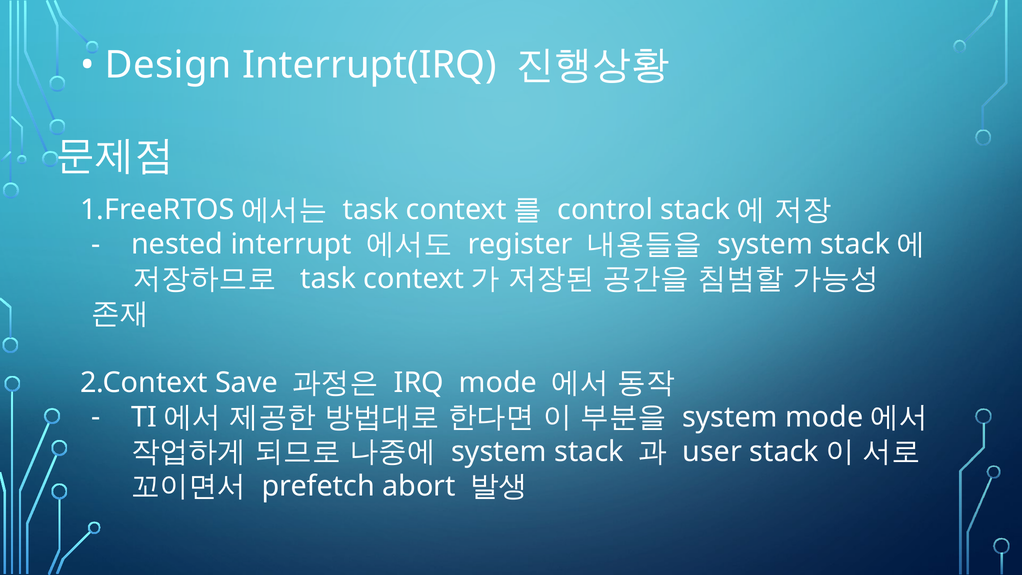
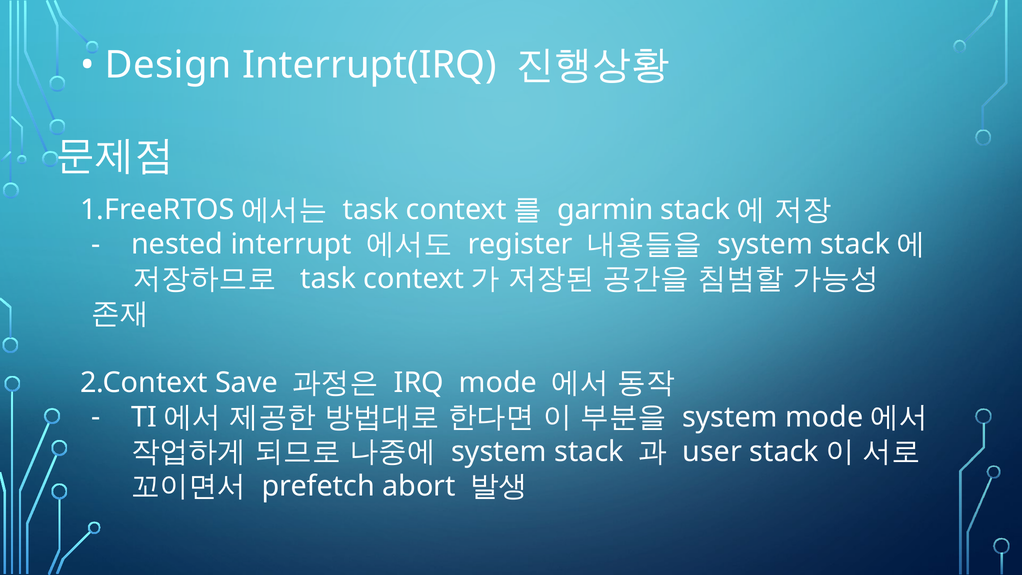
control: control -> garmin (605, 210)
